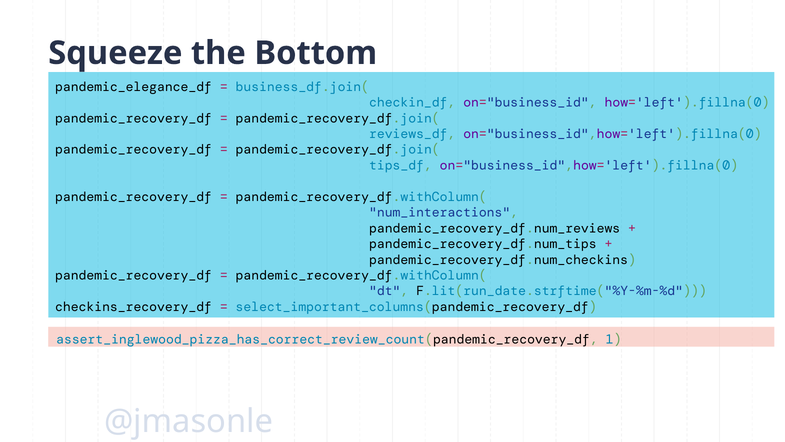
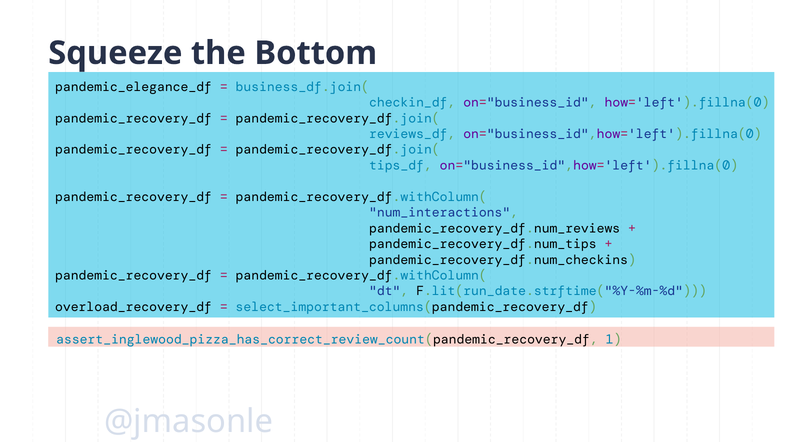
checkins_recovery_df: checkins_recovery_df -> overload_recovery_df (134, 307)
